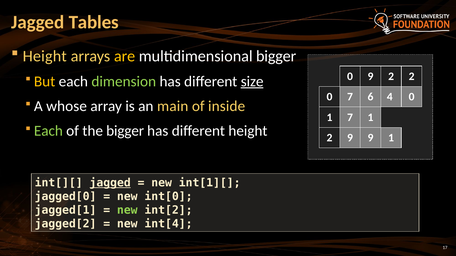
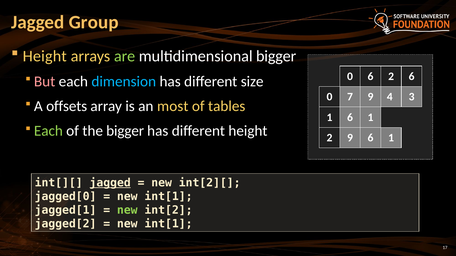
Tables: Tables -> Group (94, 22)
are colour: yellow -> light green (125, 56)
0 9: 9 -> 6 (371, 77)
2 2: 2 -> 6 (412, 77)
But colour: yellow -> pink (45, 82)
dimension colour: light green -> light blue (124, 82)
size underline: present -> none (252, 82)
7 6: 6 -> 9 (371, 97)
4 0: 0 -> 3 (412, 97)
whose: whose -> offsets (67, 106)
main: main -> most (173, 106)
inside: inside -> tables (227, 106)
1 7: 7 -> 6 (350, 118)
9 9: 9 -> 6 (371, 138)
int[1][: int[1][ -> int[2][ (210, 183)
int[0: int[0 -> int[1 (169, 197)
int[4: int[4 -> int[1 (169, 224)
